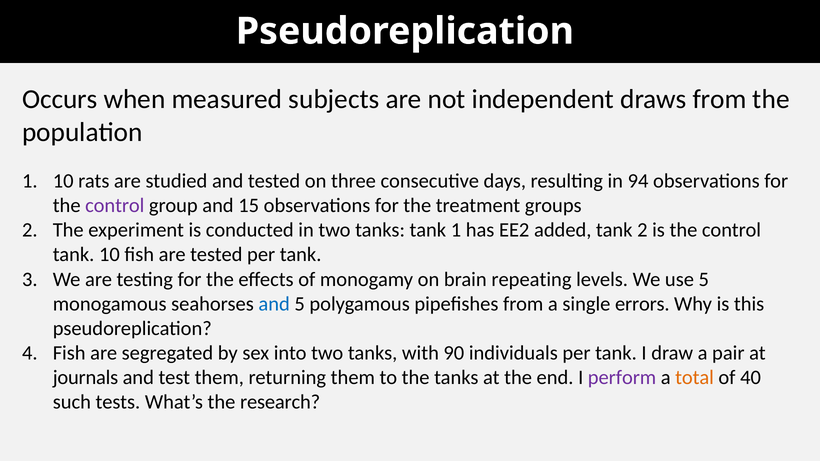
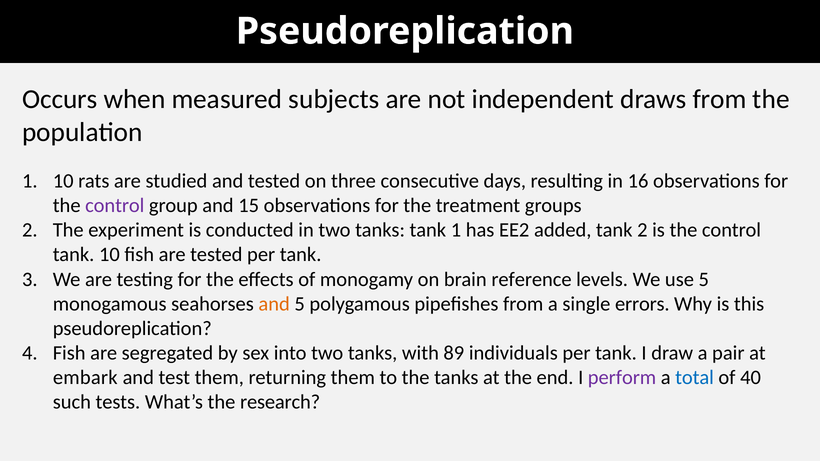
94: 94 -> 16 (638, 181)
repeating: repeating -> reference (531, 279)
and colour: blue -> orange (274, 304)
90: 90 -> 89 (454, 353)
journals: journals -> embark (85, 378)
total colour: orange -> blue (695, 378)
